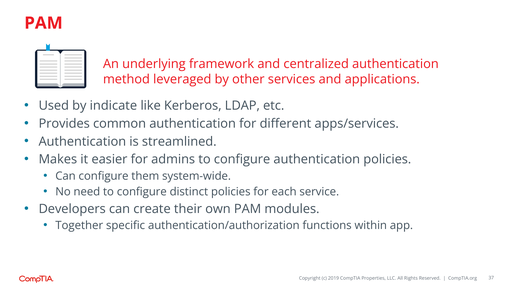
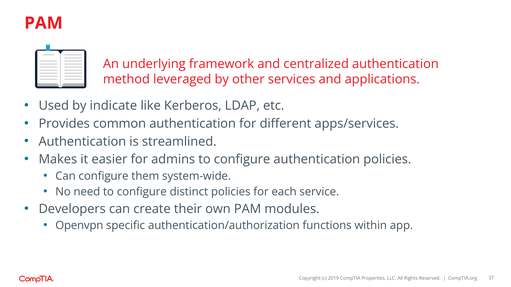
Together: Together -> Openvpn (79, 226)
